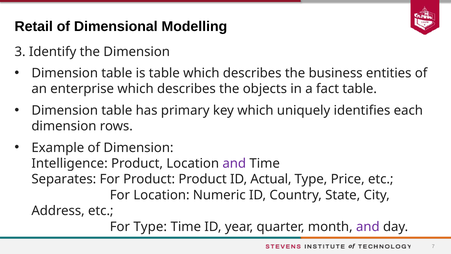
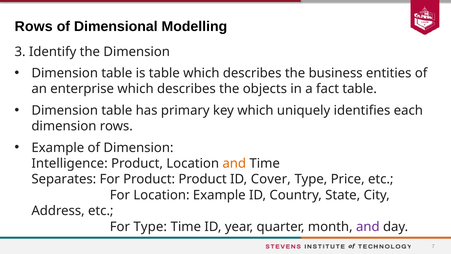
Retail: Retail -> Rows (34, 27)
and colour: purple -> orange (234, 163)
Actual: Actual -> Cover (271, 179)
Location Numeric: Numeric -> Example (219, 195)
